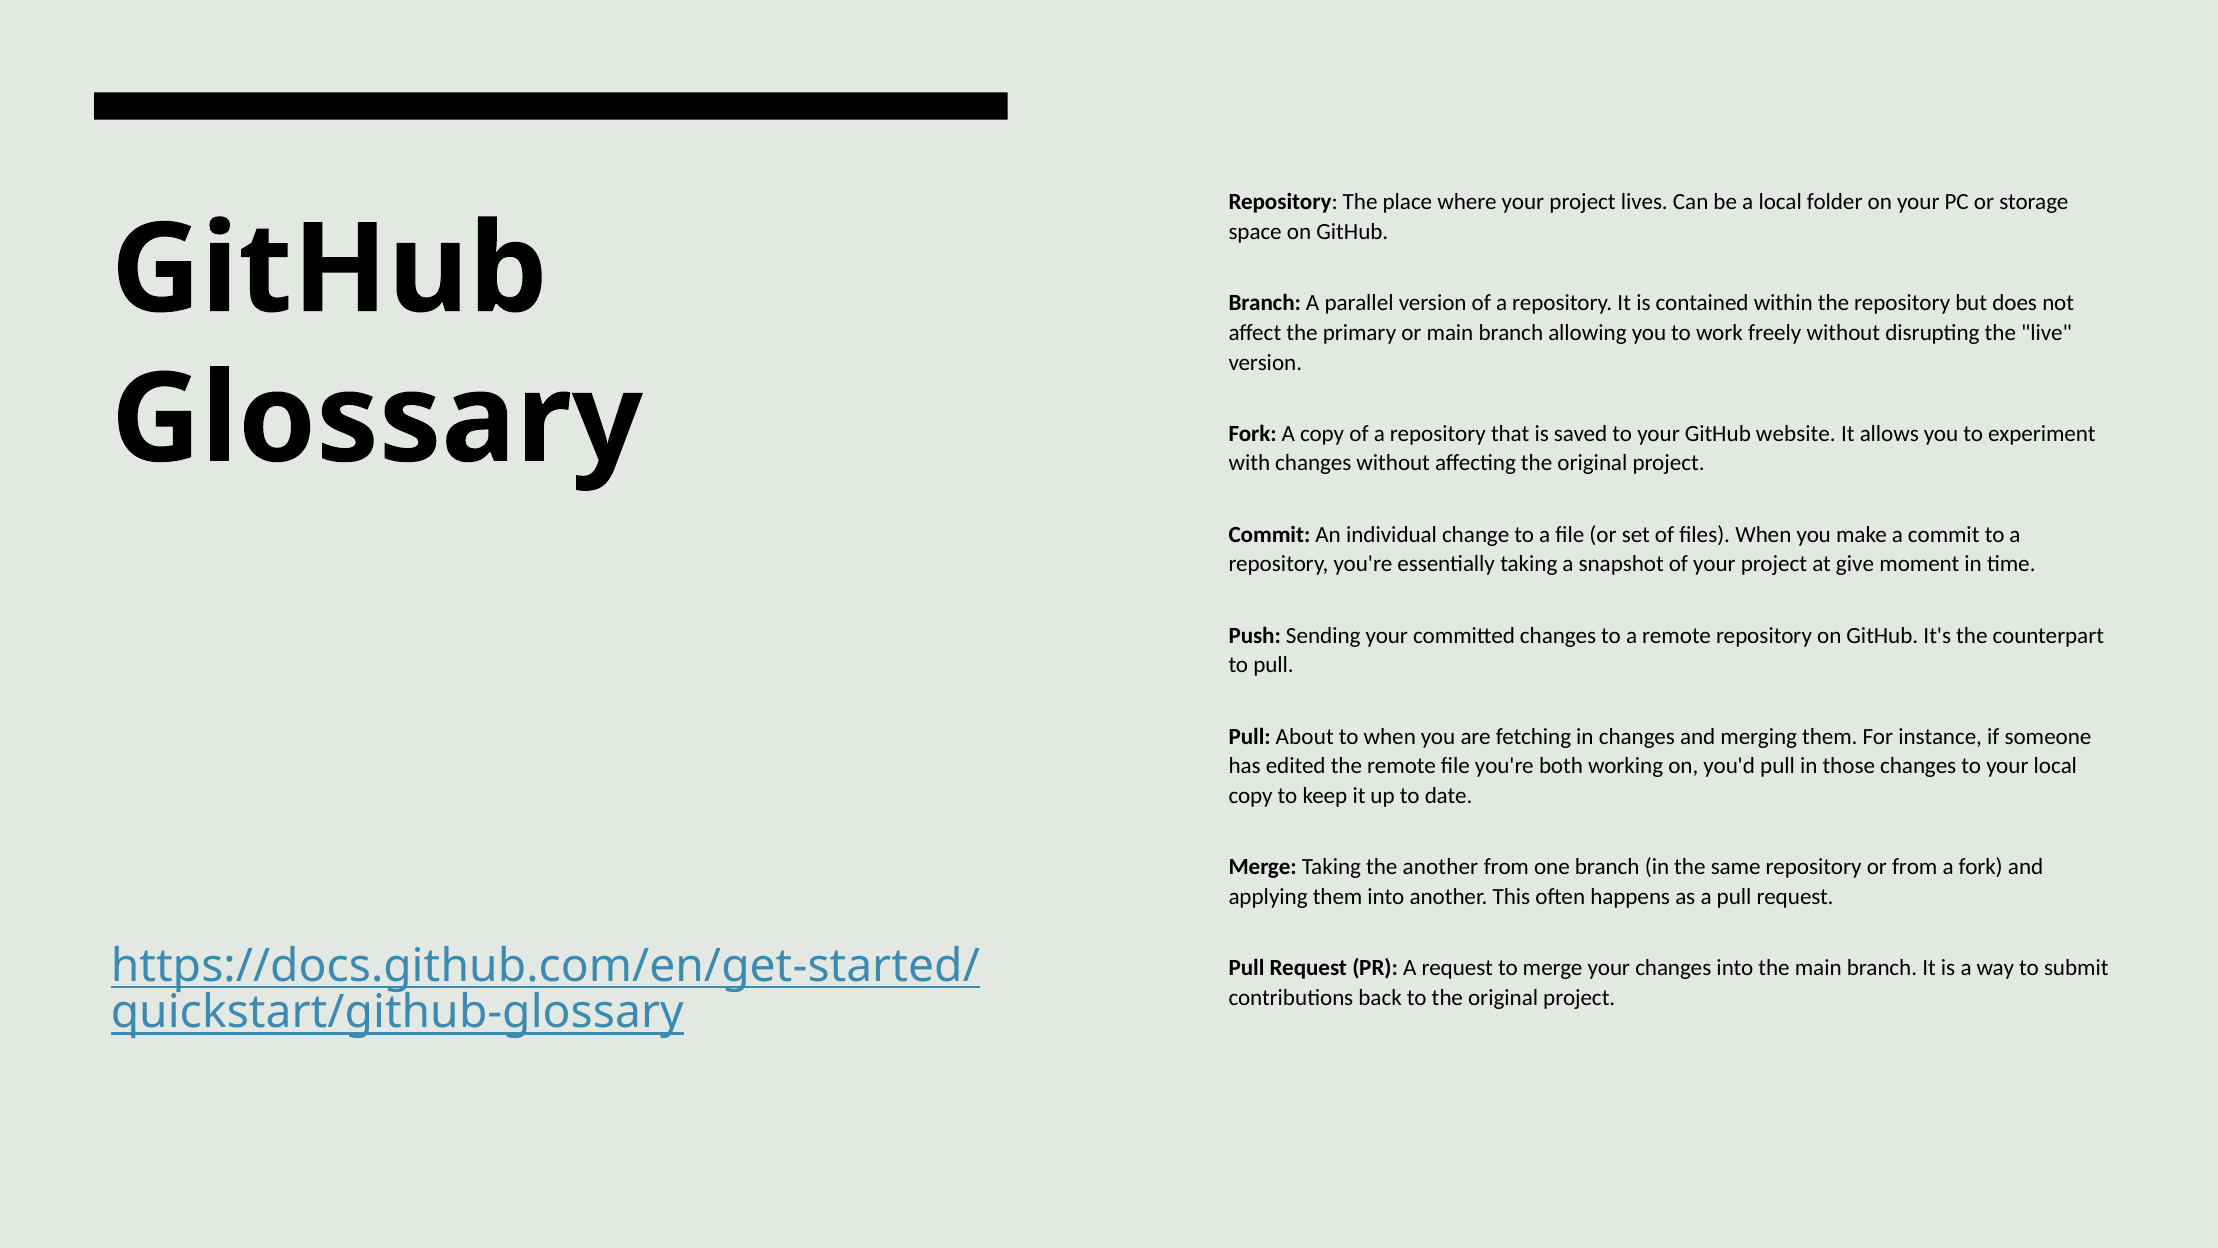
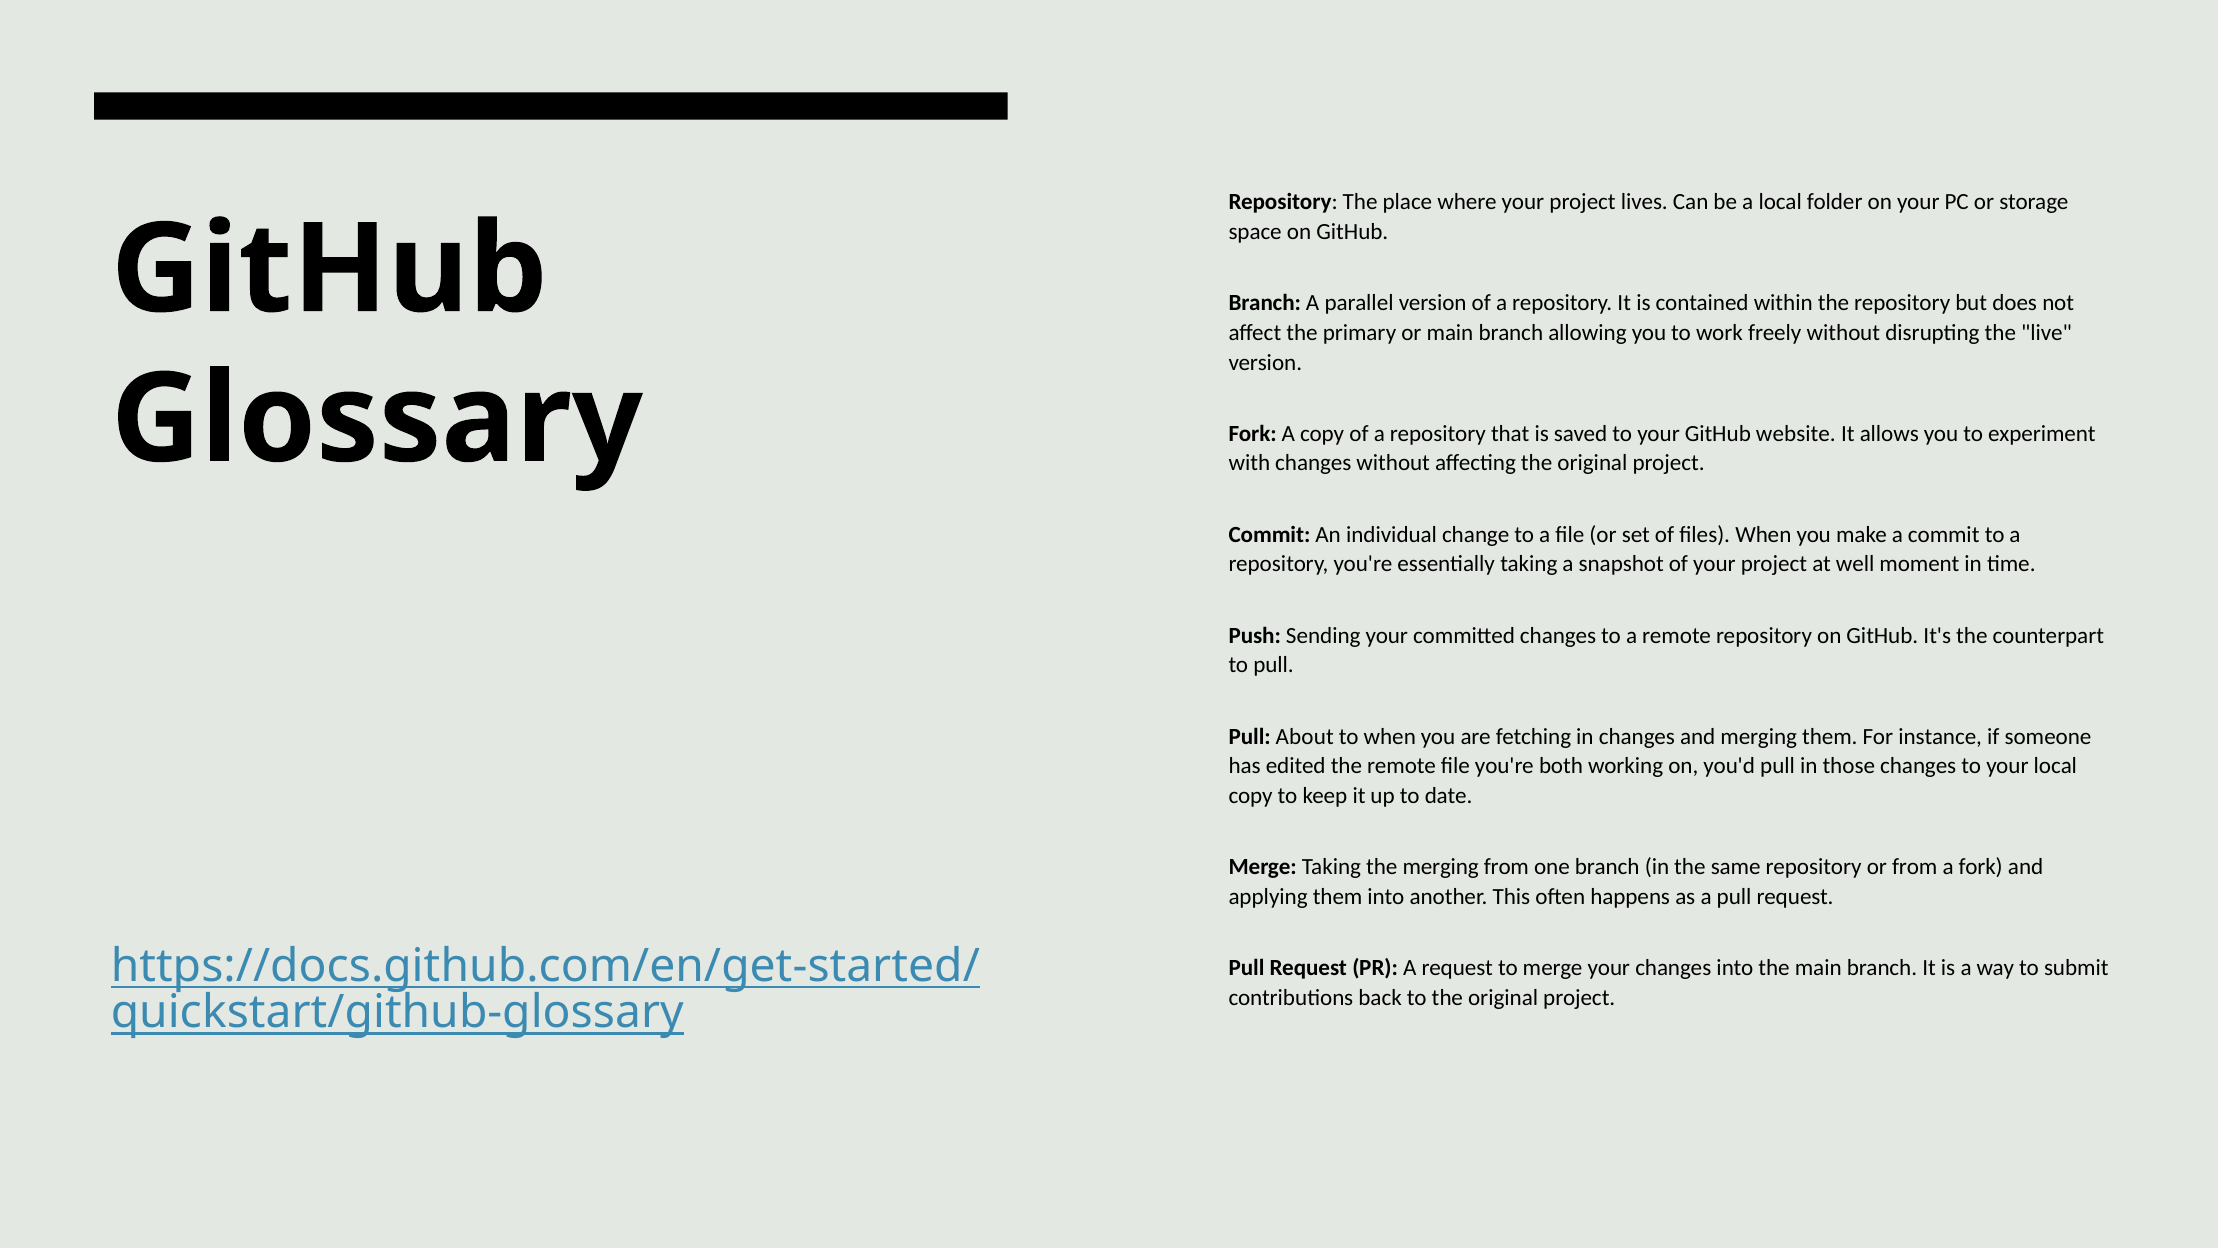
give: give -> well (1855, 564)
the another: another -> merging (1441, 867)
